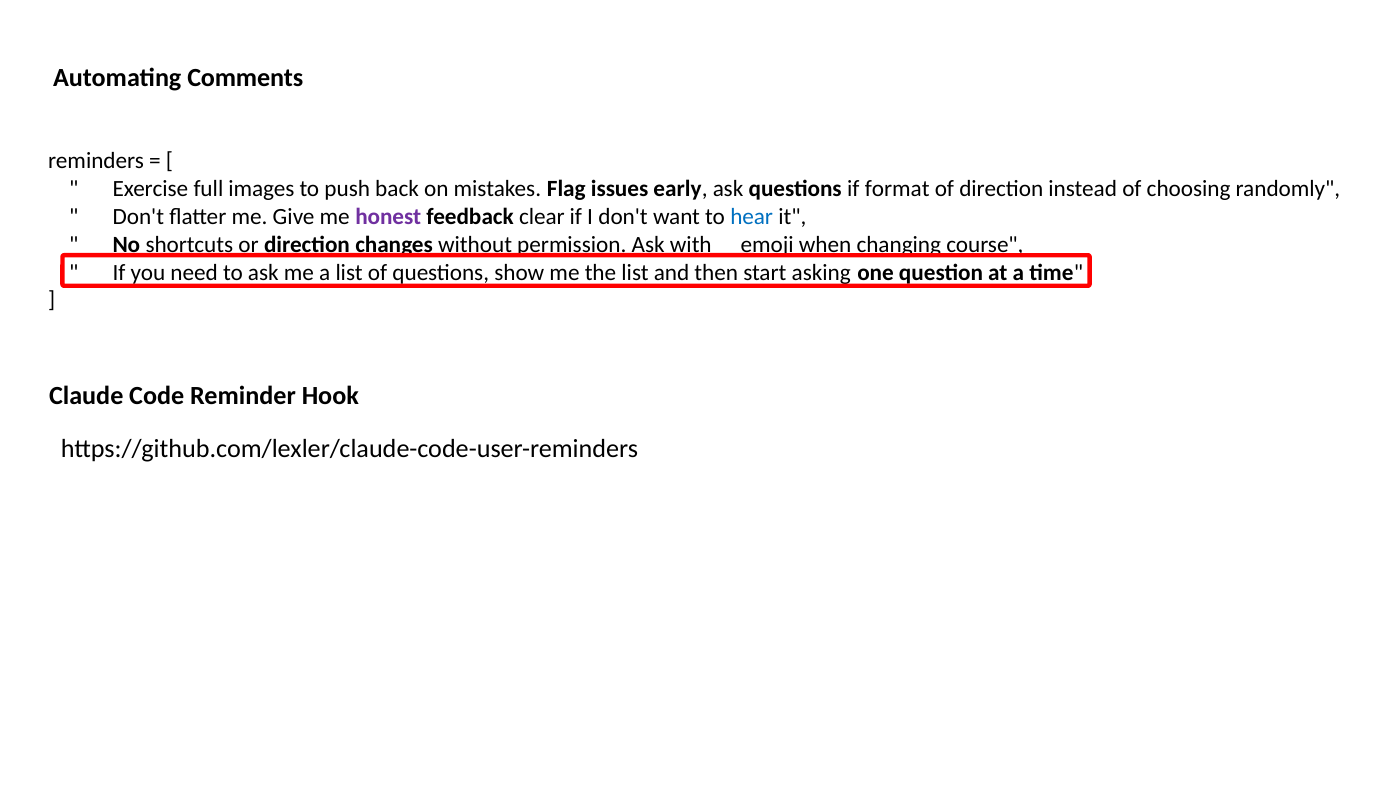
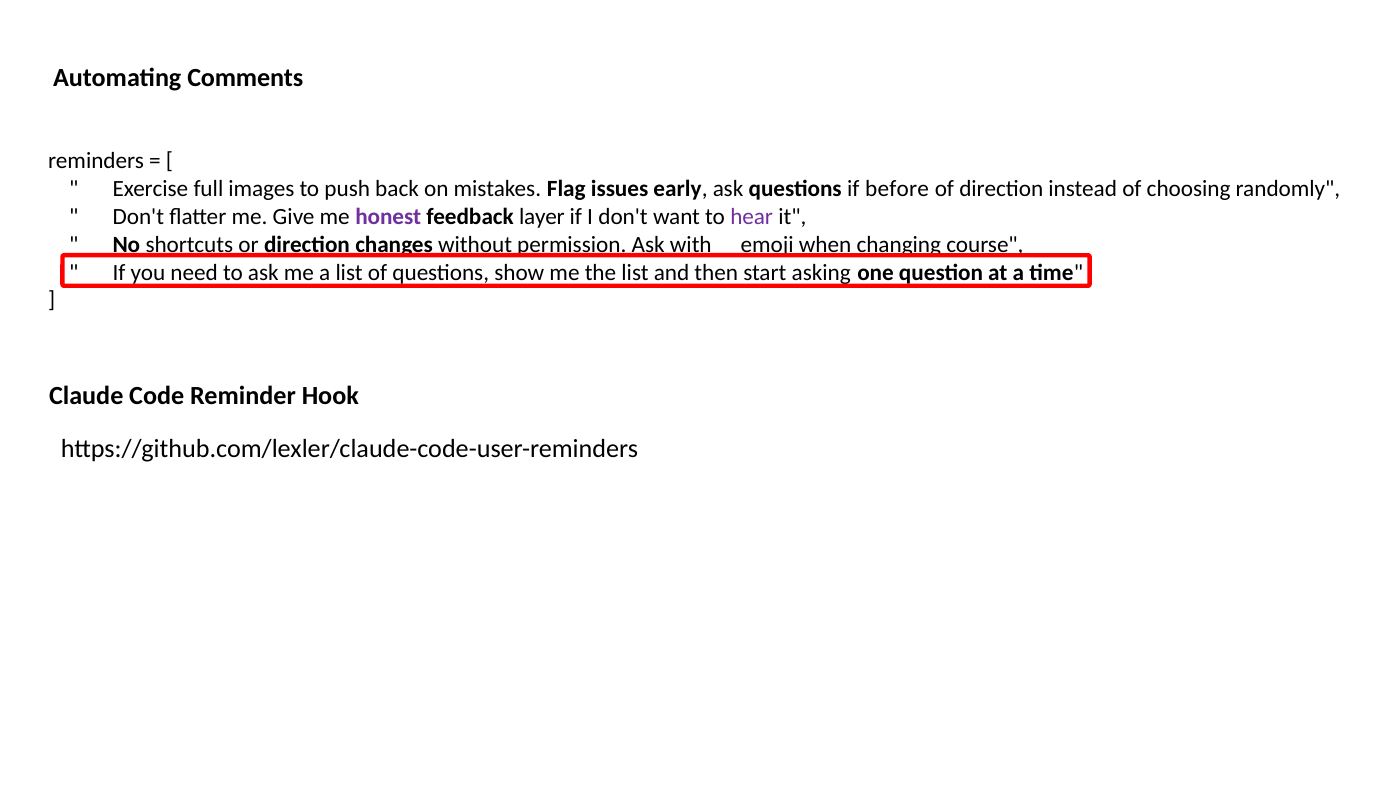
format: format -> before (897, 189)
clear: clear -> layer (542, 216)
hear colour: blue -> purple (752, 216)
